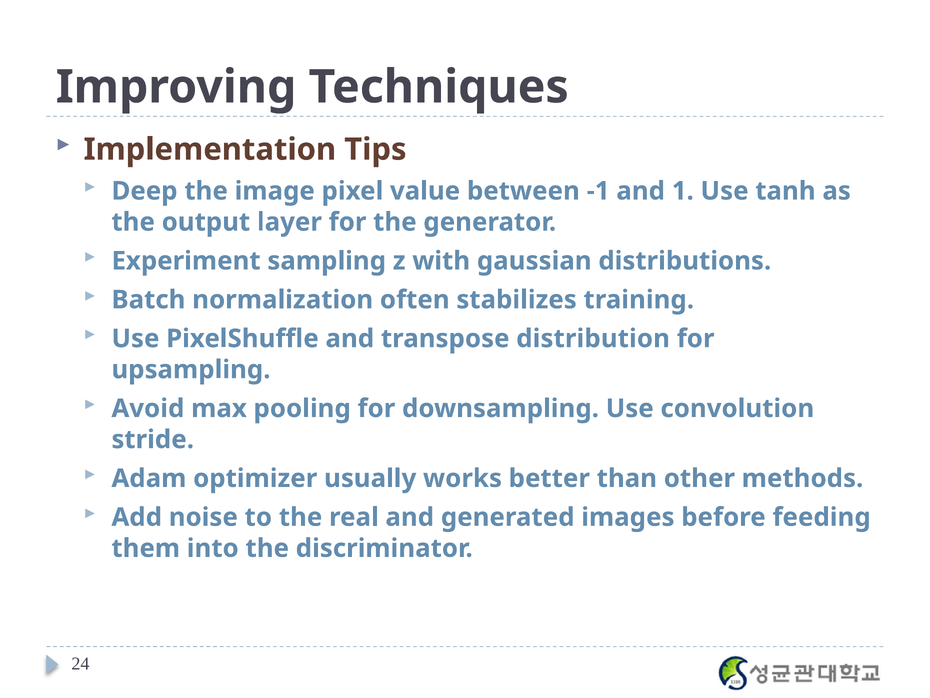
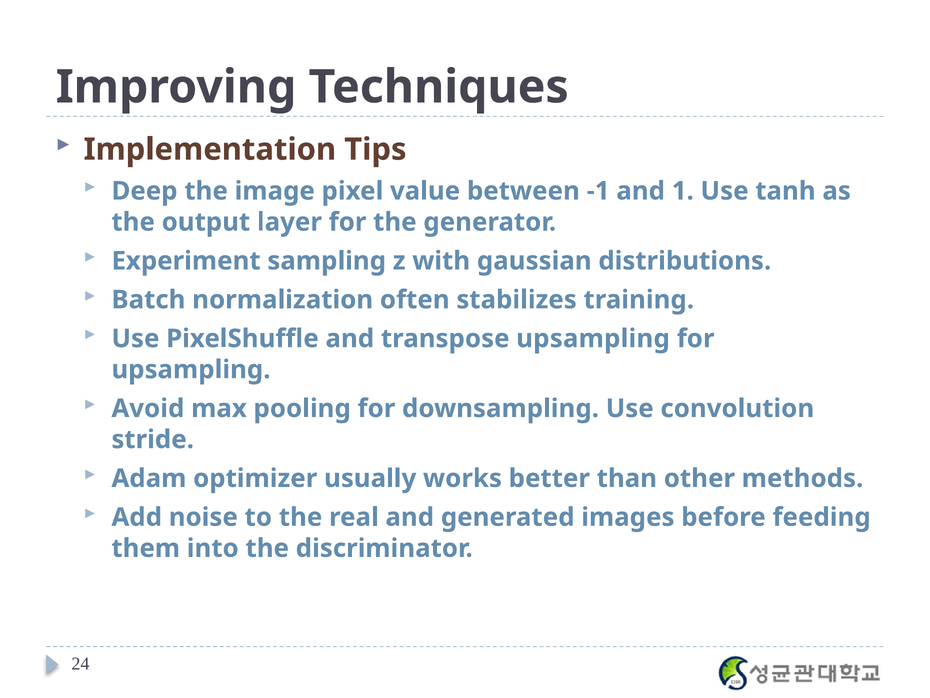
transpose distribution: distribution -> upsampling (593, 338)
